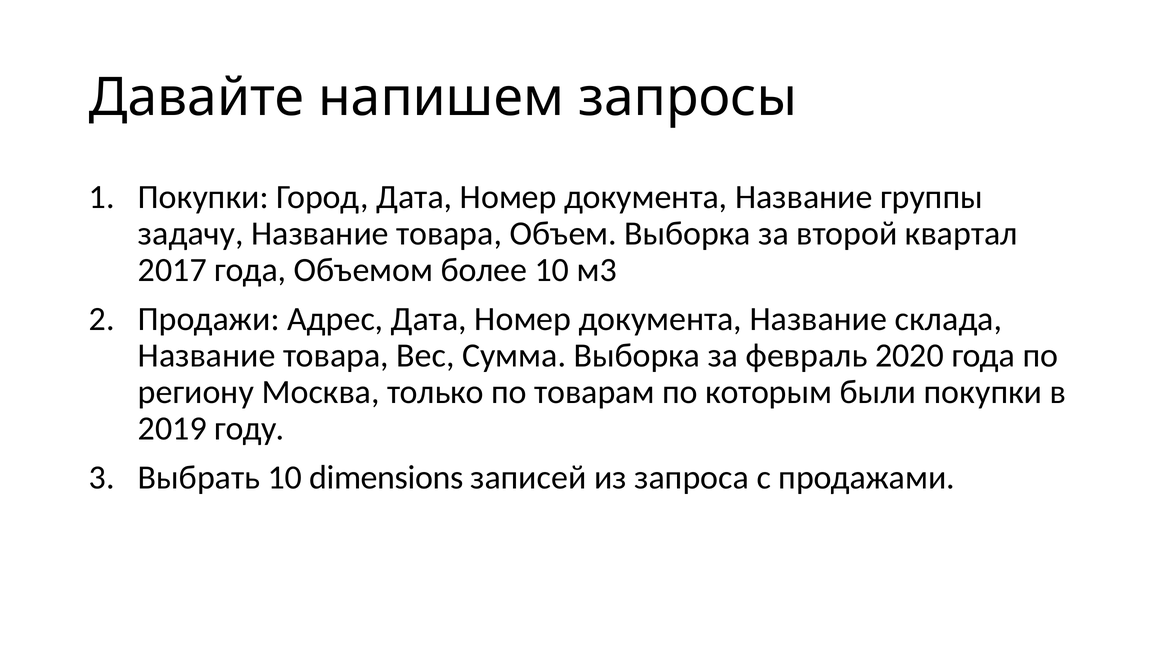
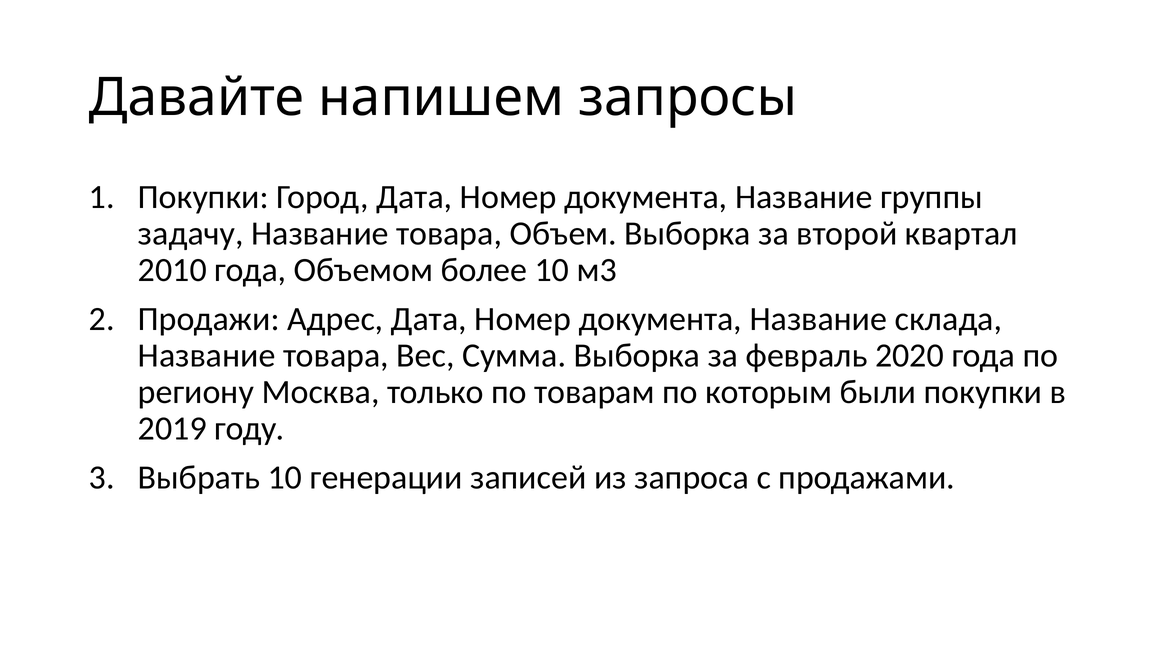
2017: 2017 -> 2010 (172, 270)
dimensions: dimensions -> генерации (386, 478)
